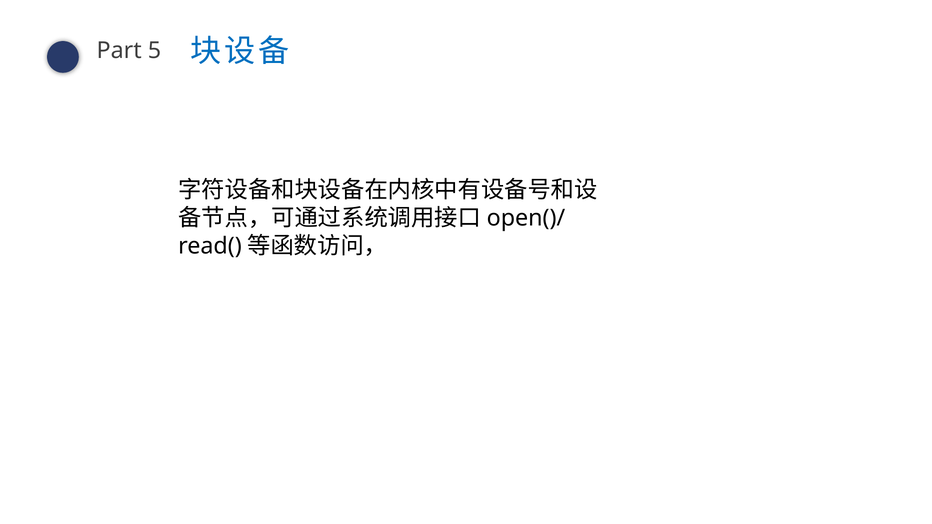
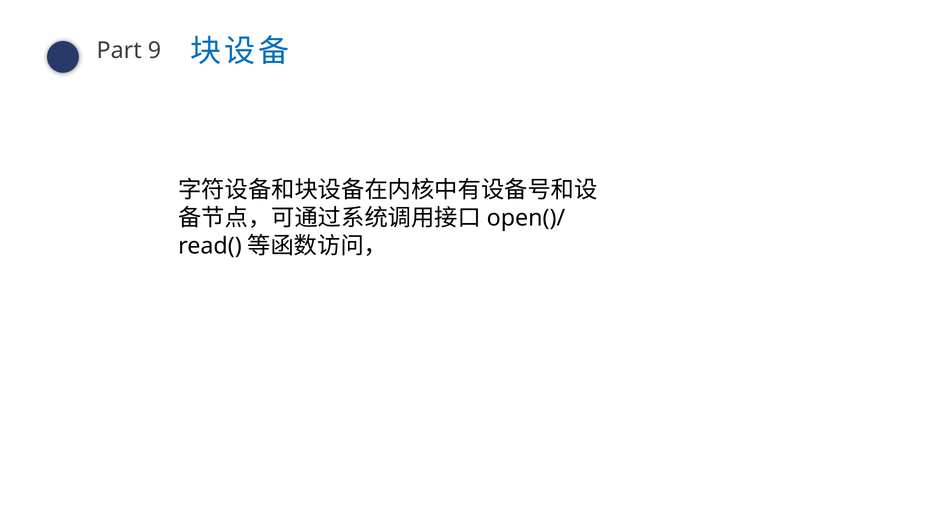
5: 5 -> 9 (155, 51)
